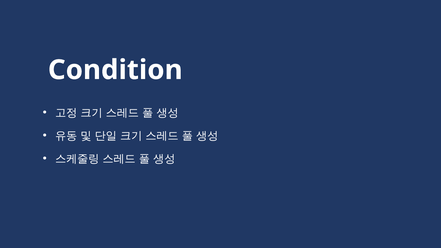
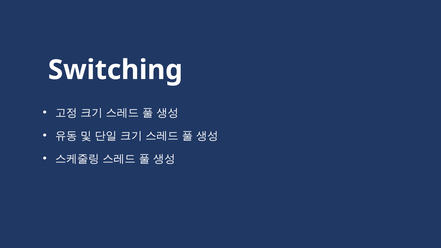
Condition: Condition -> Switching (115, 70)
